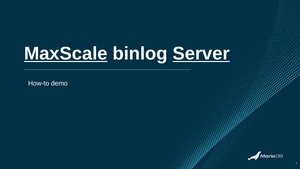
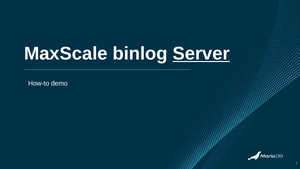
MaxScale underline: present -> none (66, 54)
